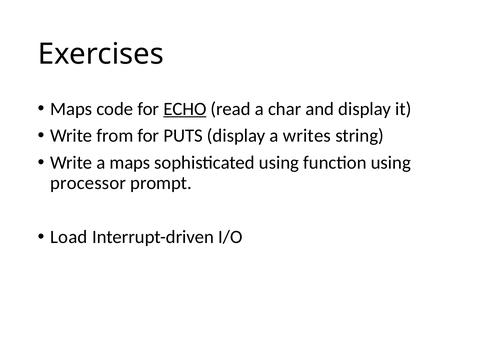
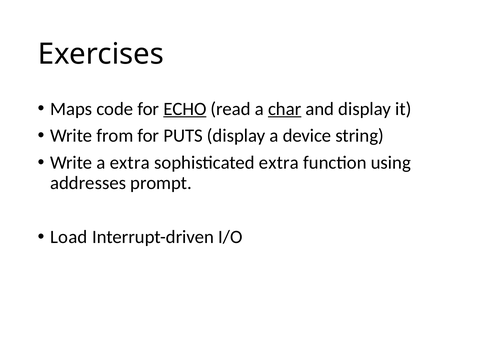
char underline: none -> present (285, 109)
writes: writes -> device (307, 136)
a maps: maps -> extra (130, 163)
sophisticated using: using -> extra (279, 163)
processor: processor -> addresses (88, 183)
